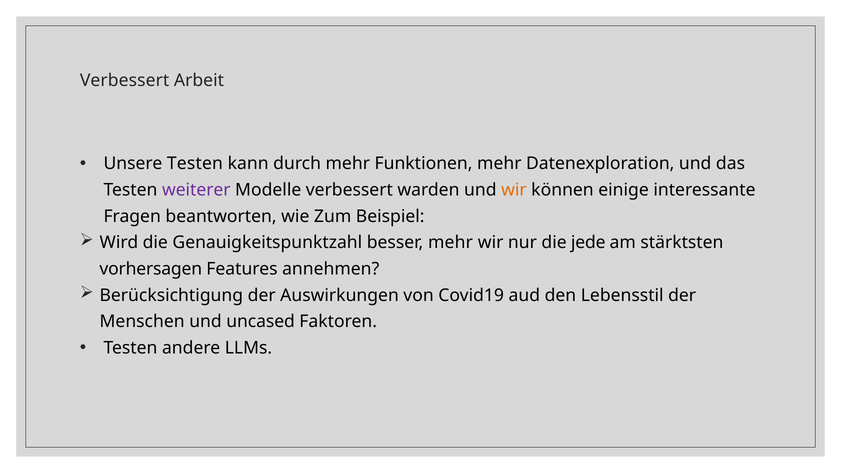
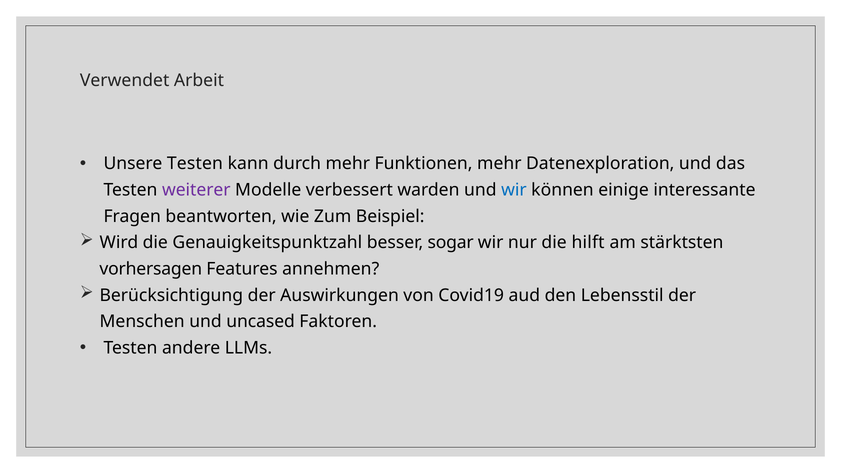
Verbessert: Verbessert -> Verwendet (125, 81)
wir colour: orange -> blue (514, 190)
besser mehr: mehr -> sogar (451, 243)
jede: jede -> hilft (588, 243)
